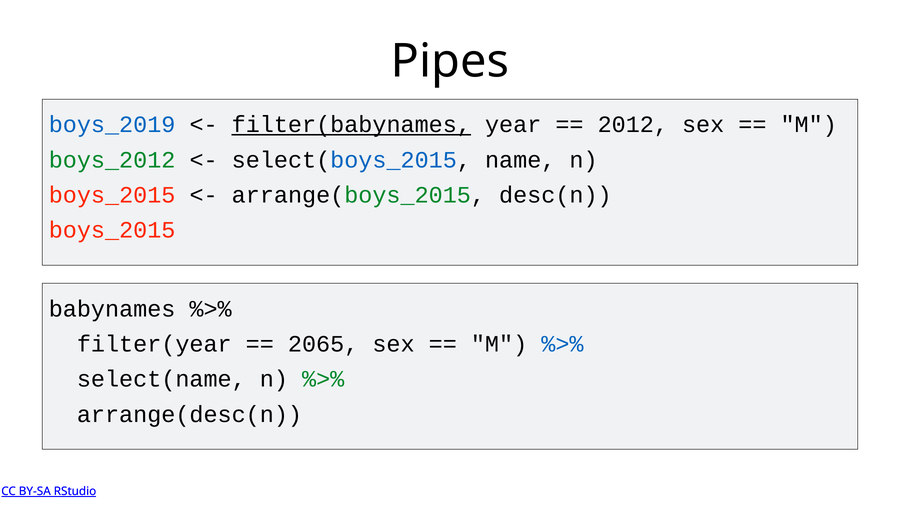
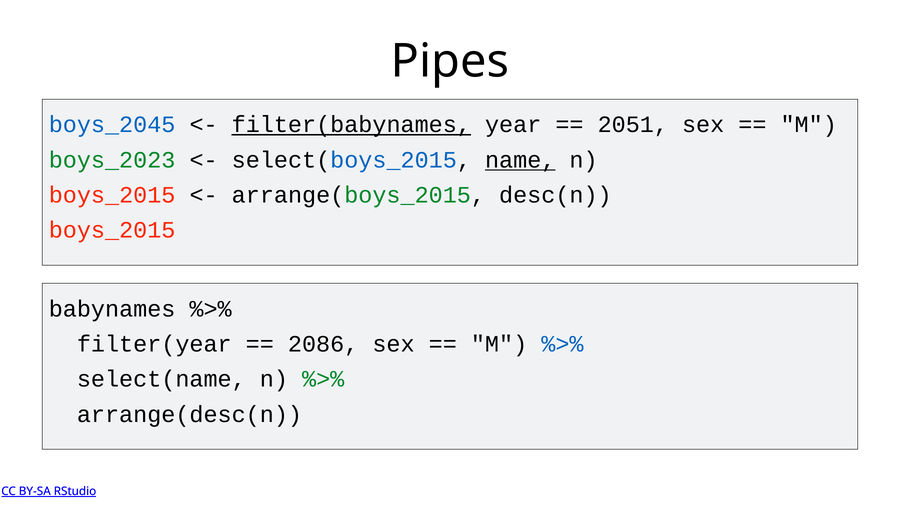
boys_2019: boys_2019 -> boys_2045 (112, 125)
2012: 2012 -> 2051 (633, 125)
boys_2012: boys_2012 -> boys_2023 (112, 160)
name underline: none -> present (520, 160)
2065: 2065 -> 2086 (323, 344)
